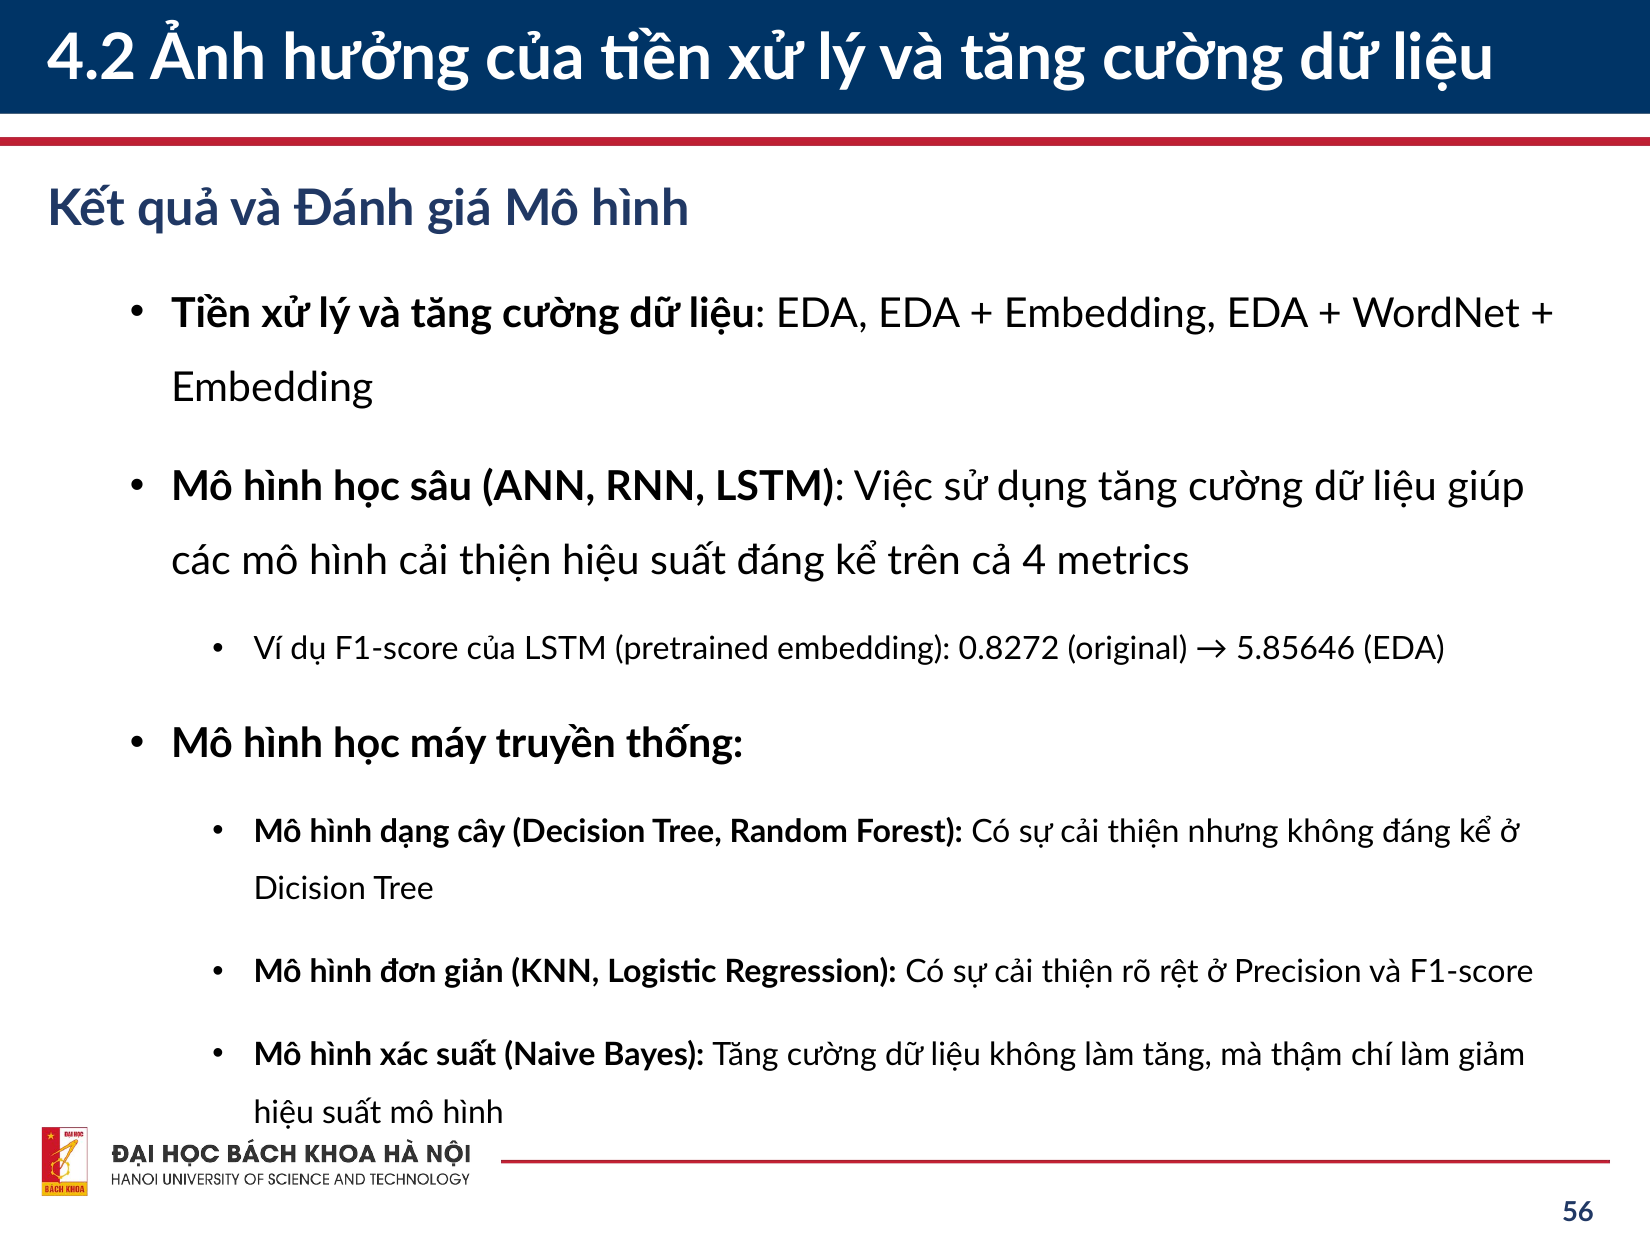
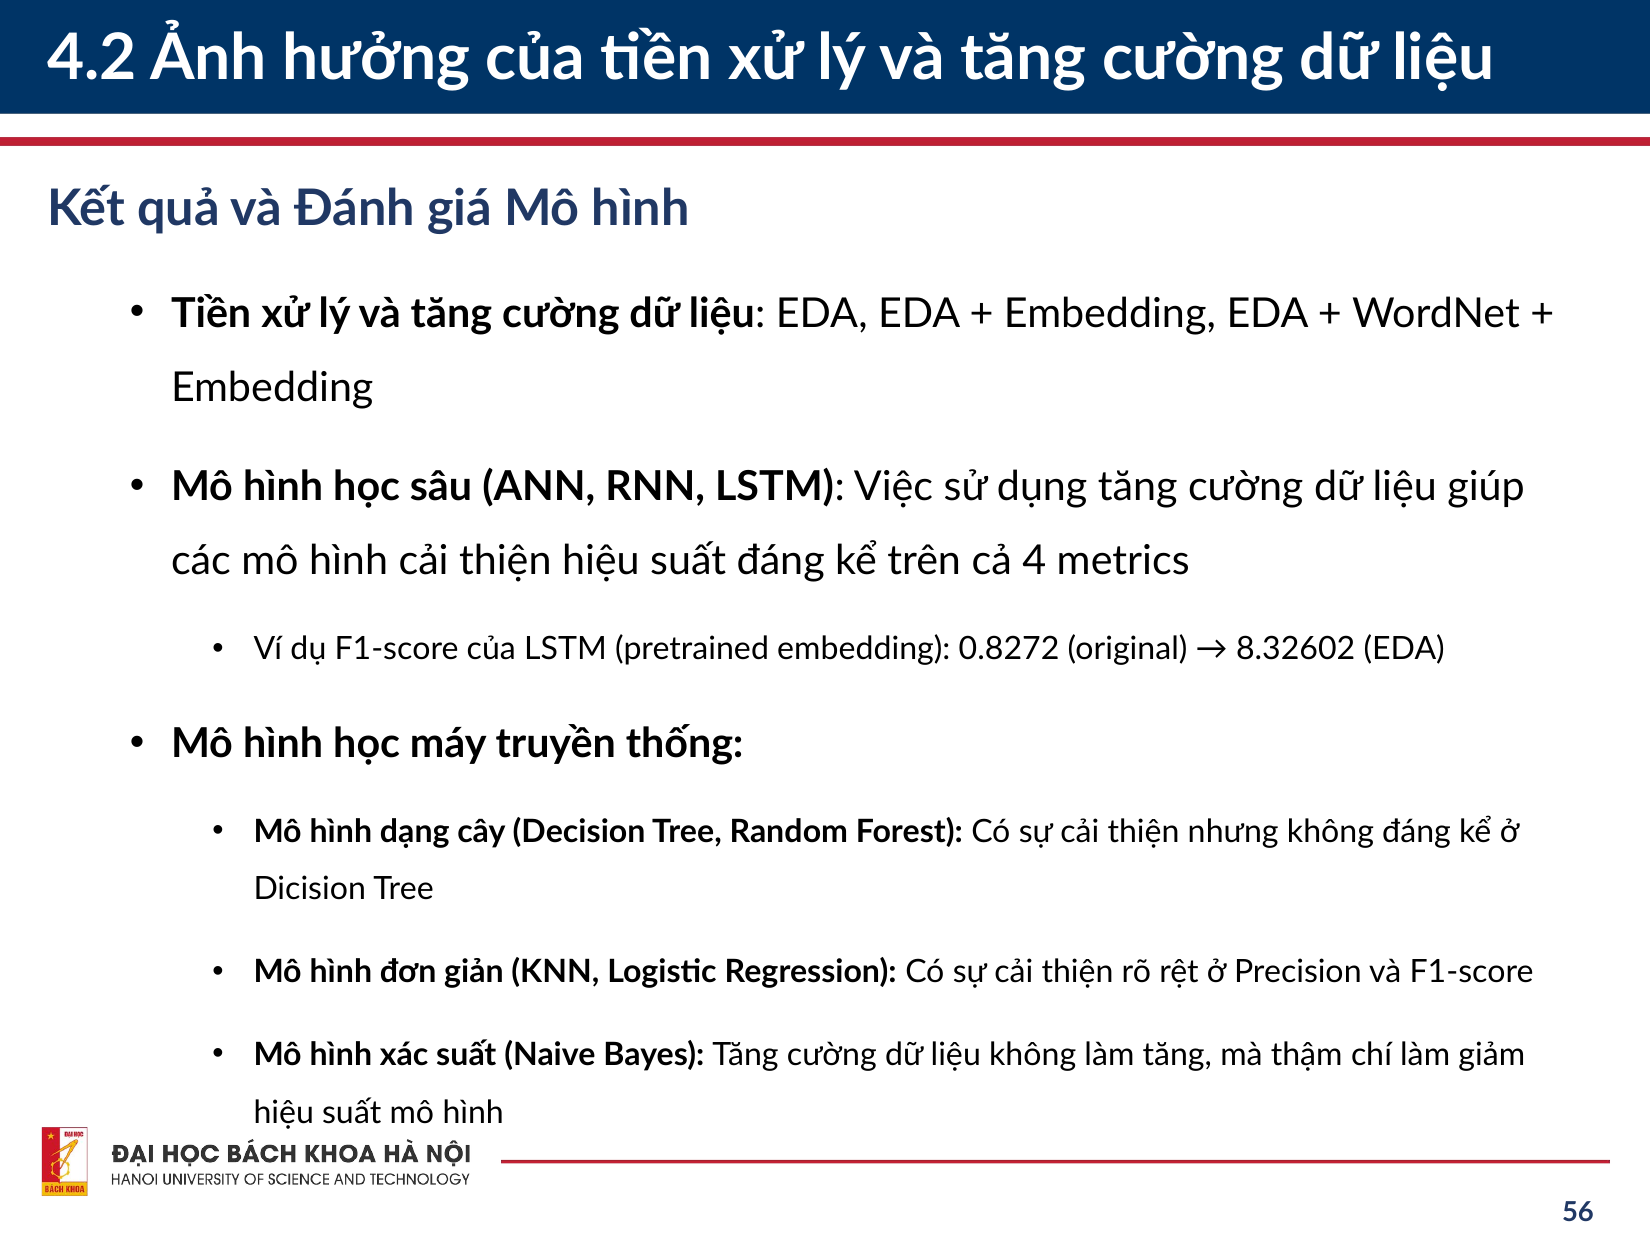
5.85646: 5.85646 -> 8.32602 (1296, 649)
